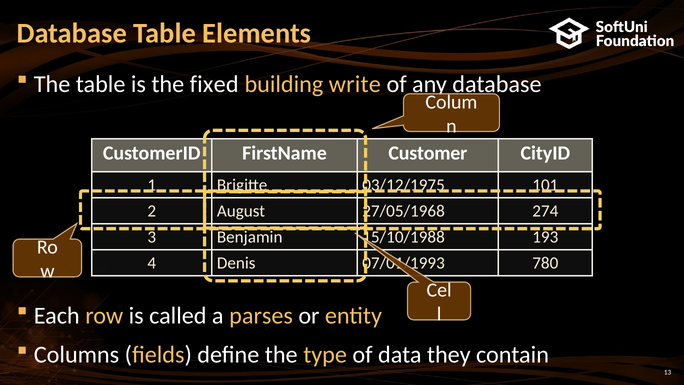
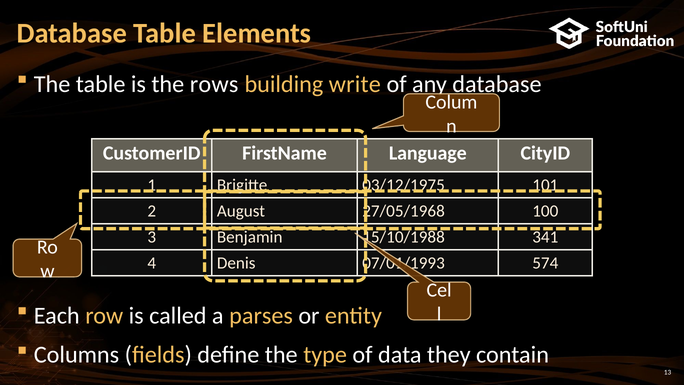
fixed: fixed -> rows (214, 84)
Customer: Customer -> Language (428, 153)
274: 274 -> 100 (545, 211)
193: 193 -> 341 (545, 237)
780: 780 -> 574 (545, 263)
